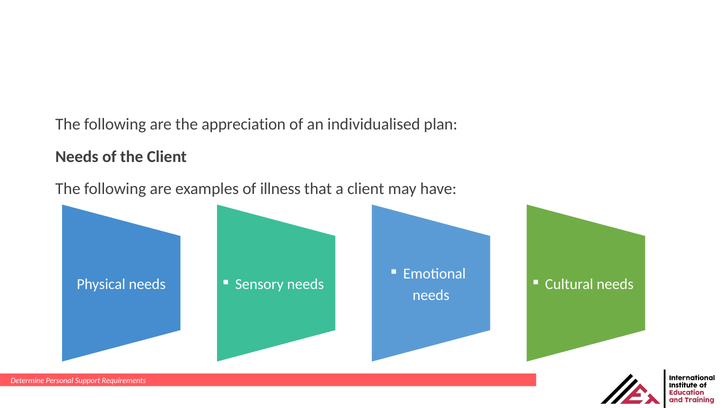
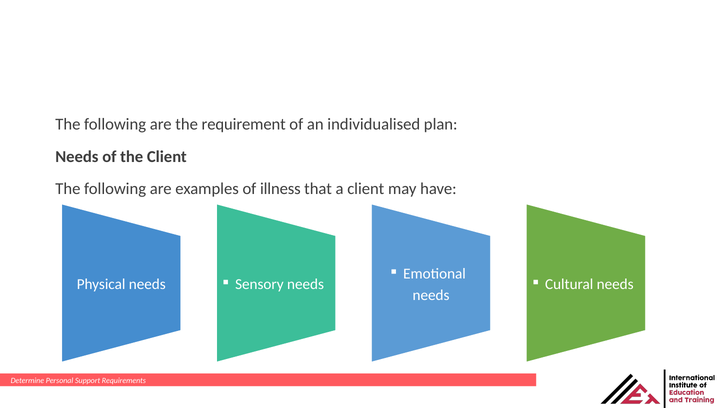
appreciation: appreciation -> requirement (244, 125)
